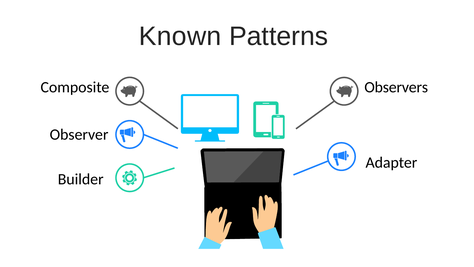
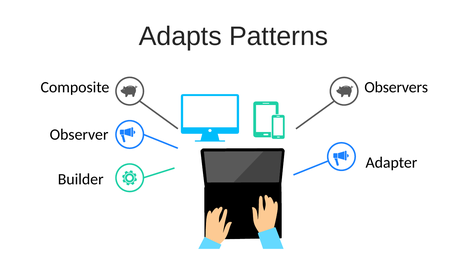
Known: Known -> Adapts (180, 36)
